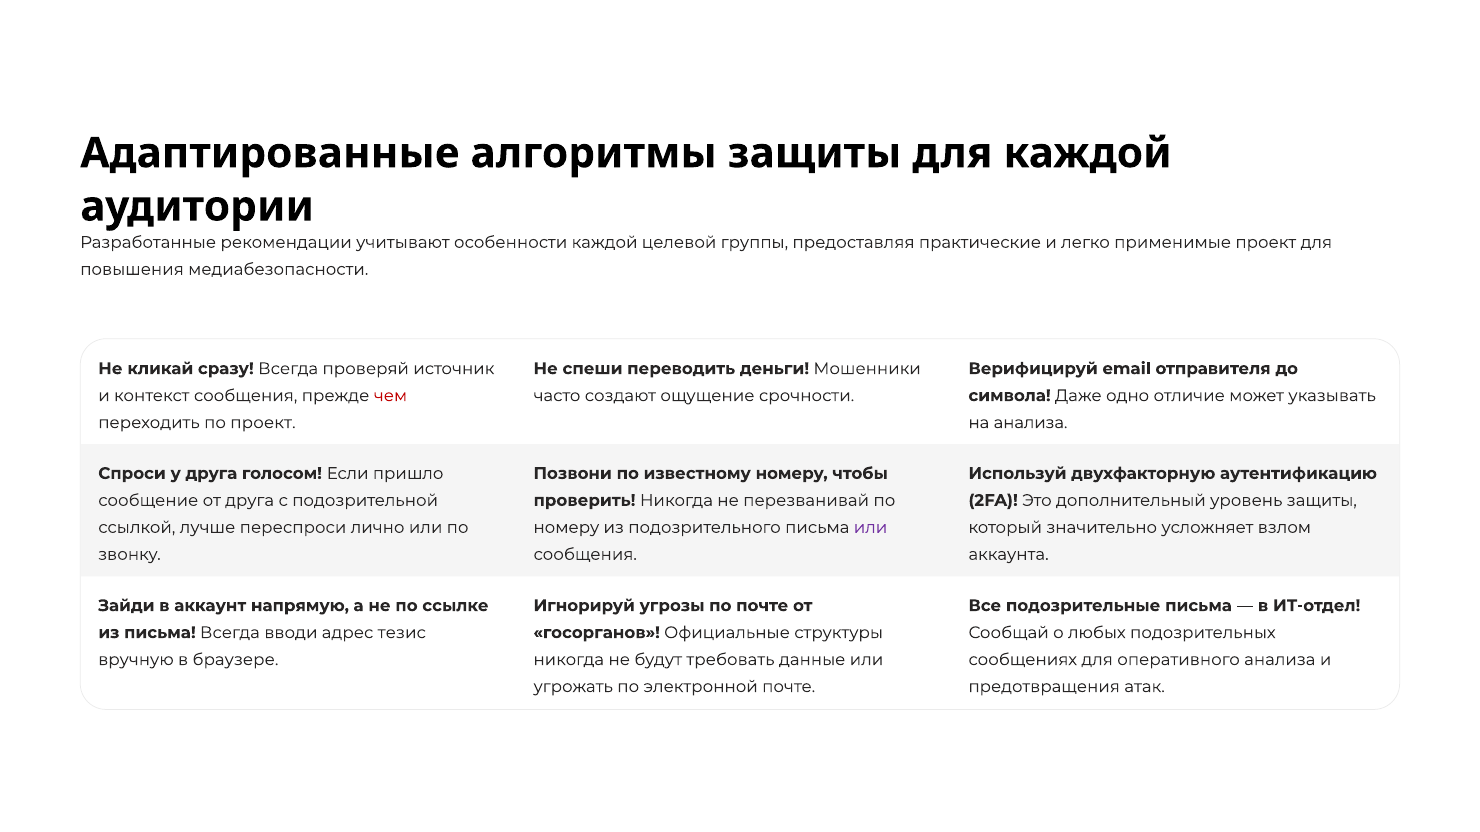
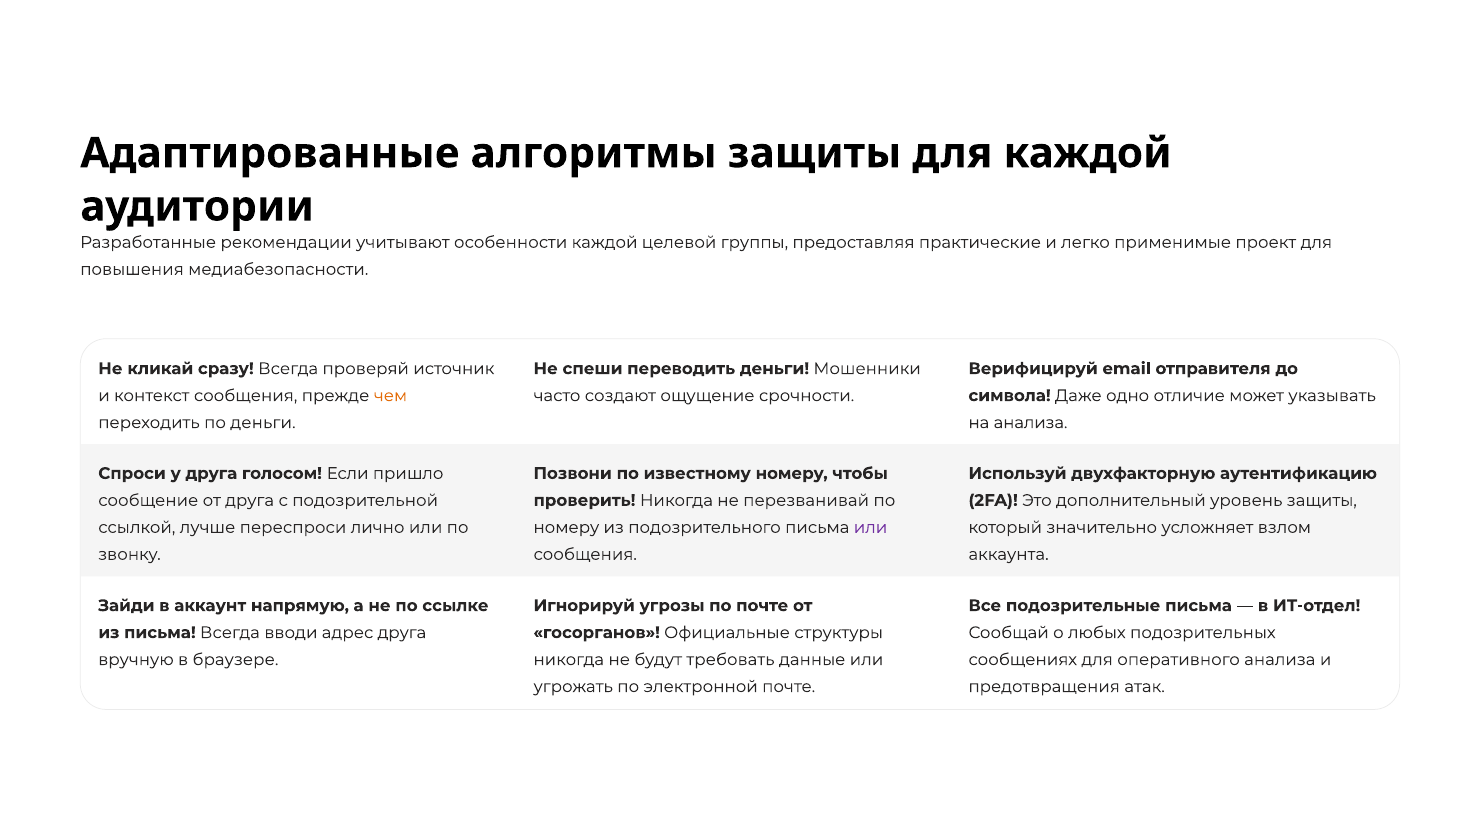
чем colour: red -> orange (390, 396)
по проект: проект -> деньги (263, 423)
адрес тезис: тезис -> друга (402, 633)
